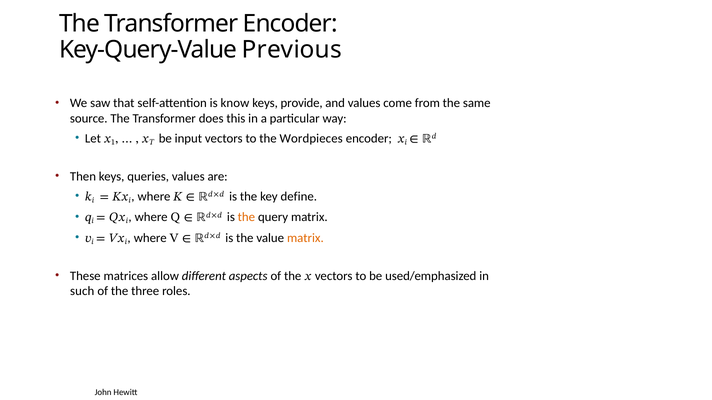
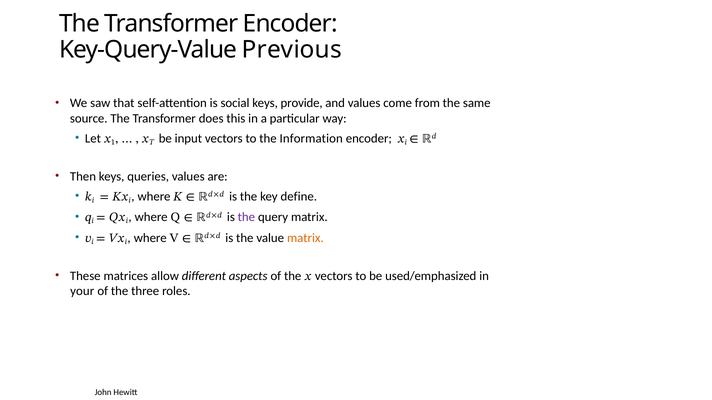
know: know -> social (235, 103)
Wordpieces: Wordpieces -> Information (311, 138)
the colour: orange -> purple (246, 217)
such: such -> your (82, 292)
